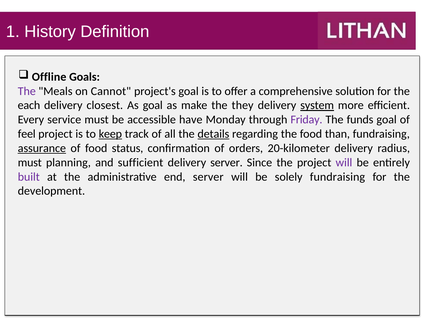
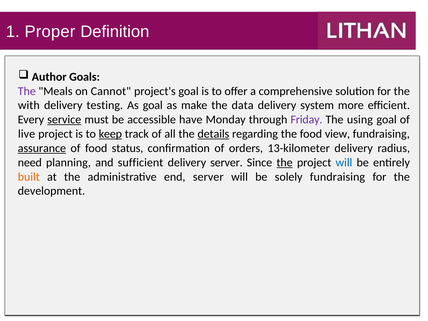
History: History -> Proper (50, 32)
Offline: Offline -> Author (49, 77)
each: each -> with (29, 105)
closest: closest -> testing (105, 105)
they: they -> data (243, 105)
system underline: present -> none (317, 105)
service underline: none -> present (64, 120)
funds: funds -> using (360, 120)
feel: feel -> live (27, 134)
than: than -> view (337, 134)
20-kilometer: 20-kilometer -> 13-kilometer (299, 148)
must: must -> need (30, 162)
the underline: none -> present (285, 162)
will colour: purple -> blue (344, 162)
built colour: purple -> orange (29, 177)
